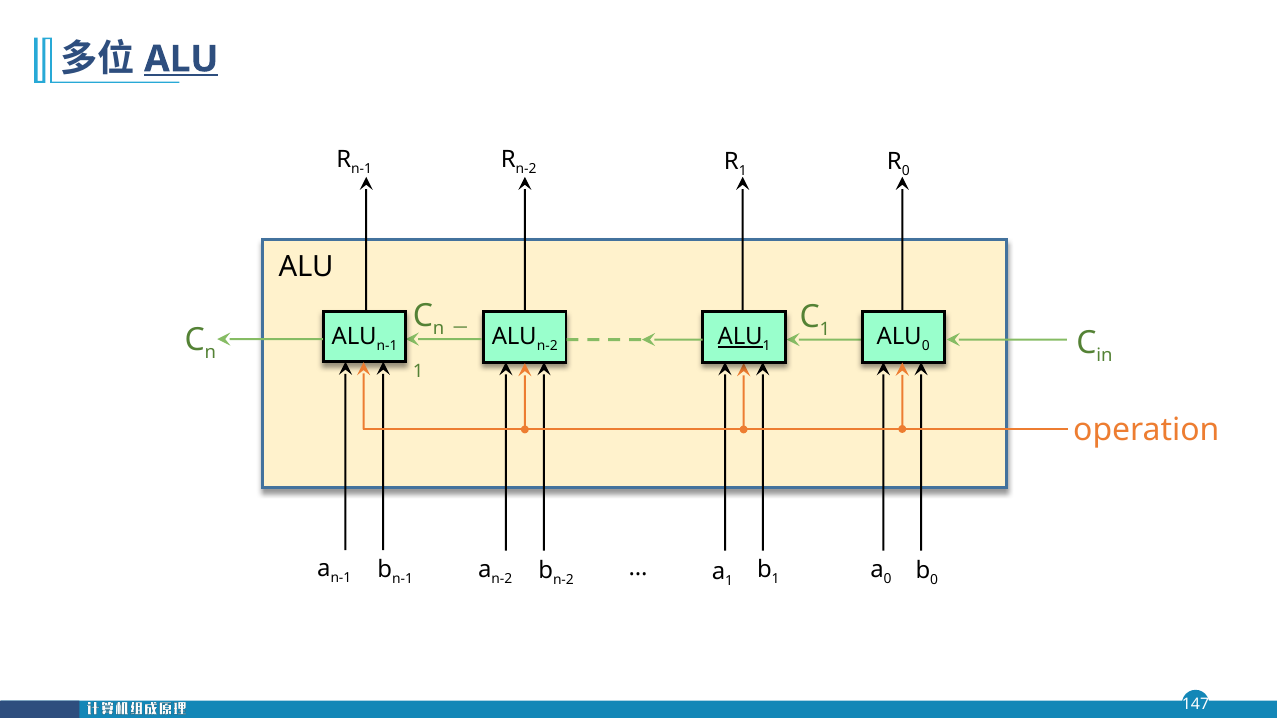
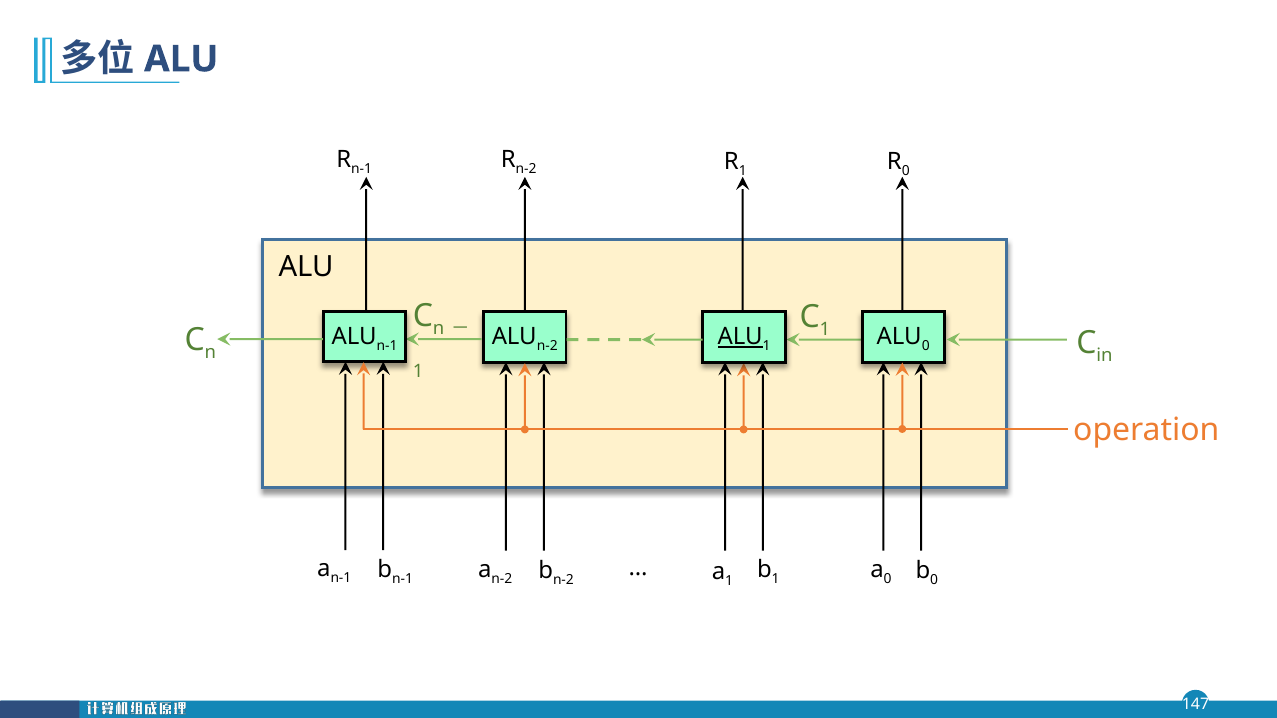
ALU underline: present -> none (181, 59)
